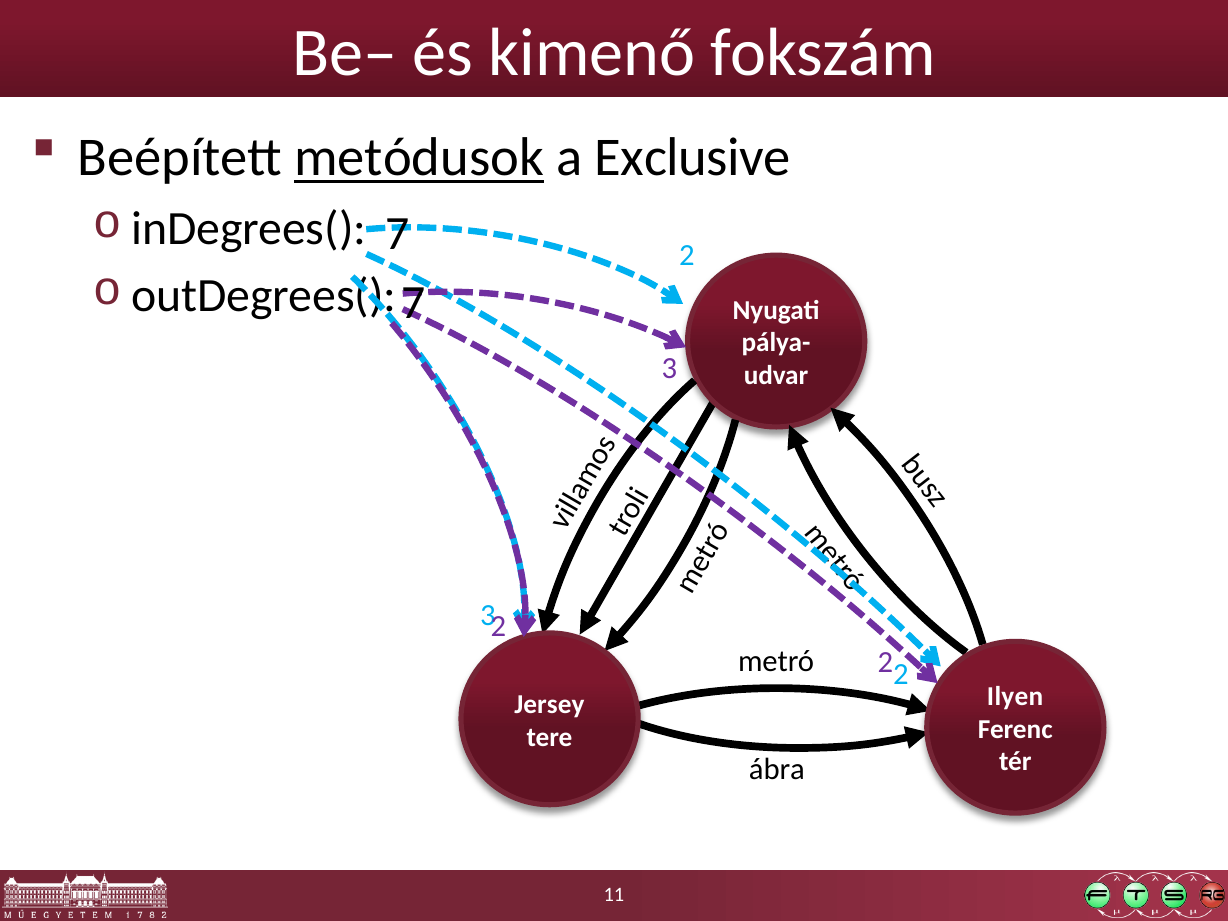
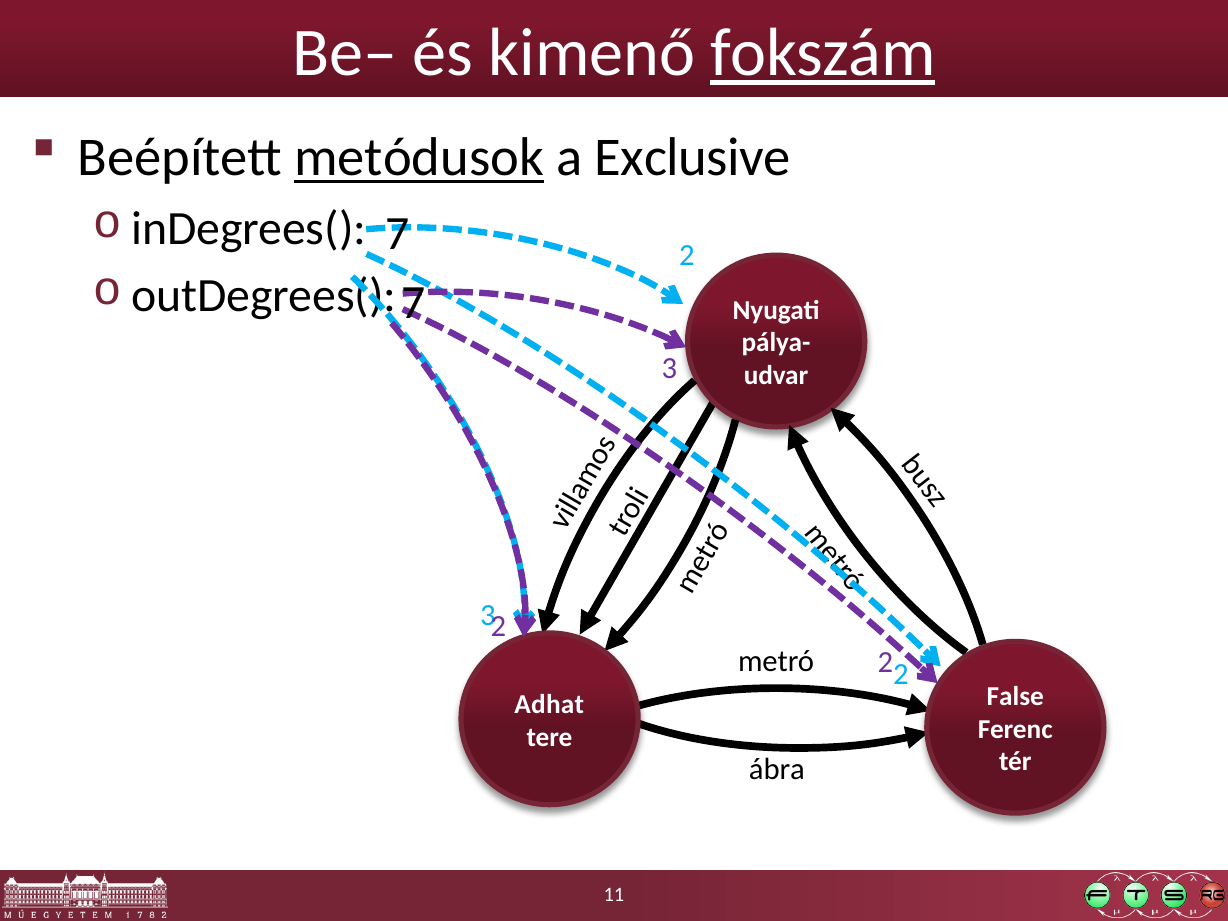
fokszám underline: none -> present (823, 53)
Ilyen: Ilyen -> False (1015, 696)
Jersey: Jersey -> Adhat (549, 704)
